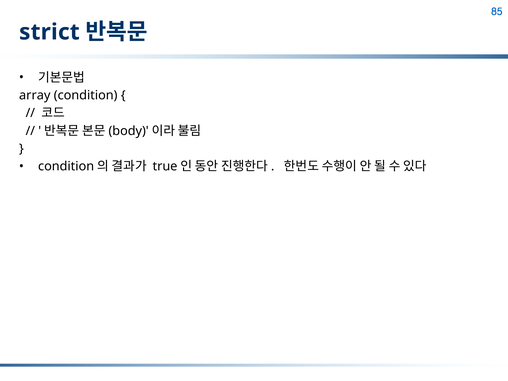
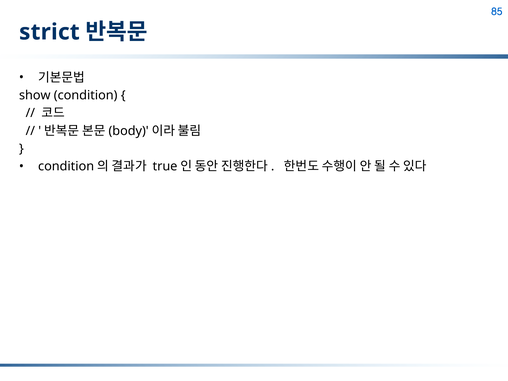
array: array -> show (35, 95)
